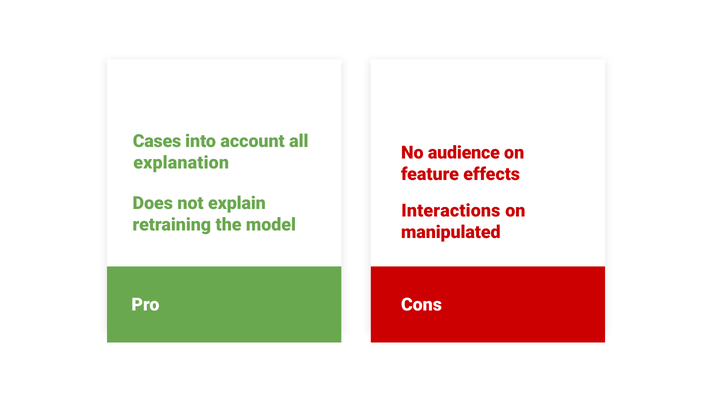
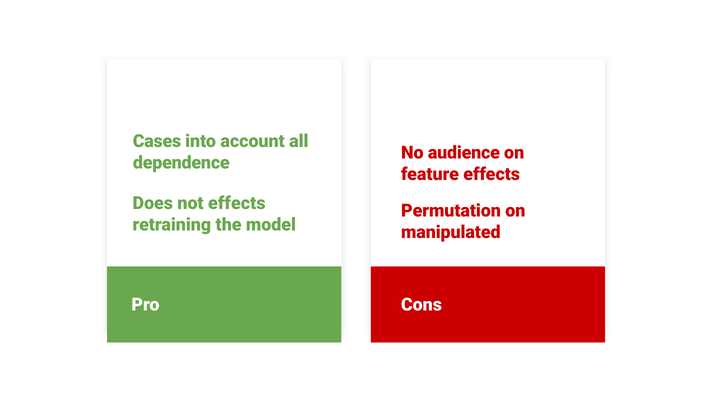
explanation: explanation -> dependence (181, 163)
not explain: explain -> effects (237, 203)
Interactions: Interactions -> Permutation (451, 211)
